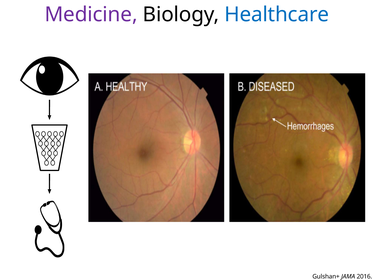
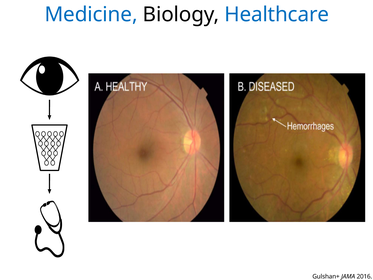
Medicine colour: purple -> blue (91, 14)
